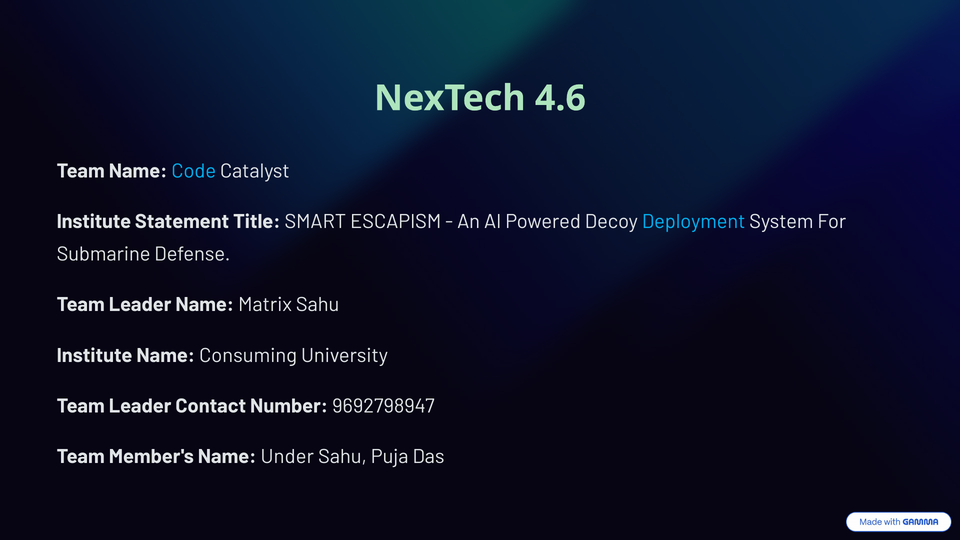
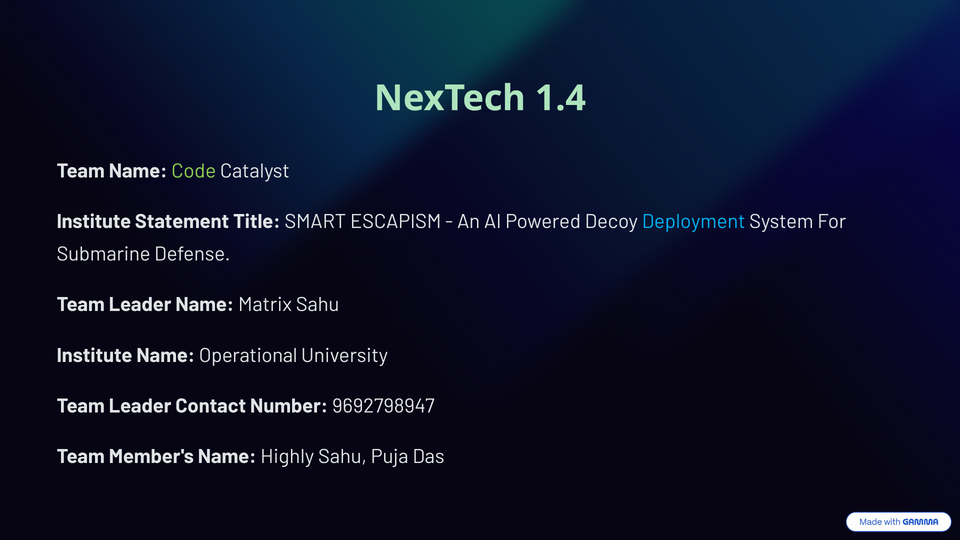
4.6: 4.6 -> 1.4 (560, 98)
Code colour: light blue -> light green (194, 171)
Consuming: Consuming -> Operational (248, 355)
Under: Under -> Highly (287, 457)
